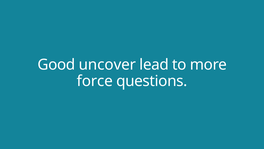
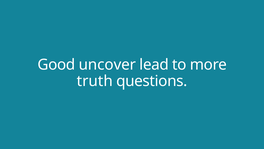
force: force -> truth (95, 81)
